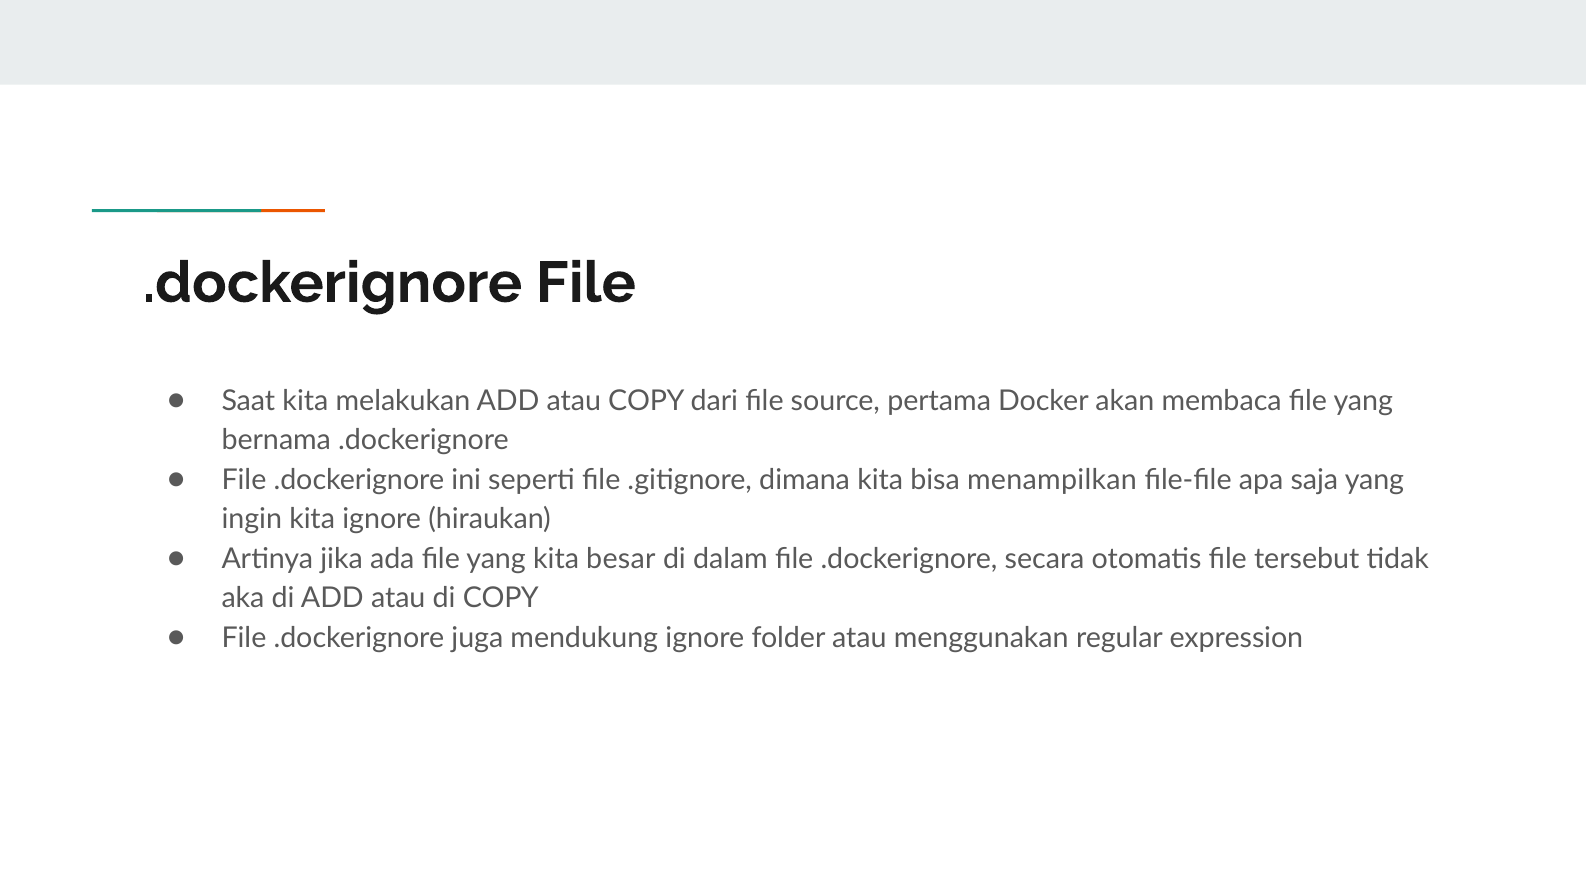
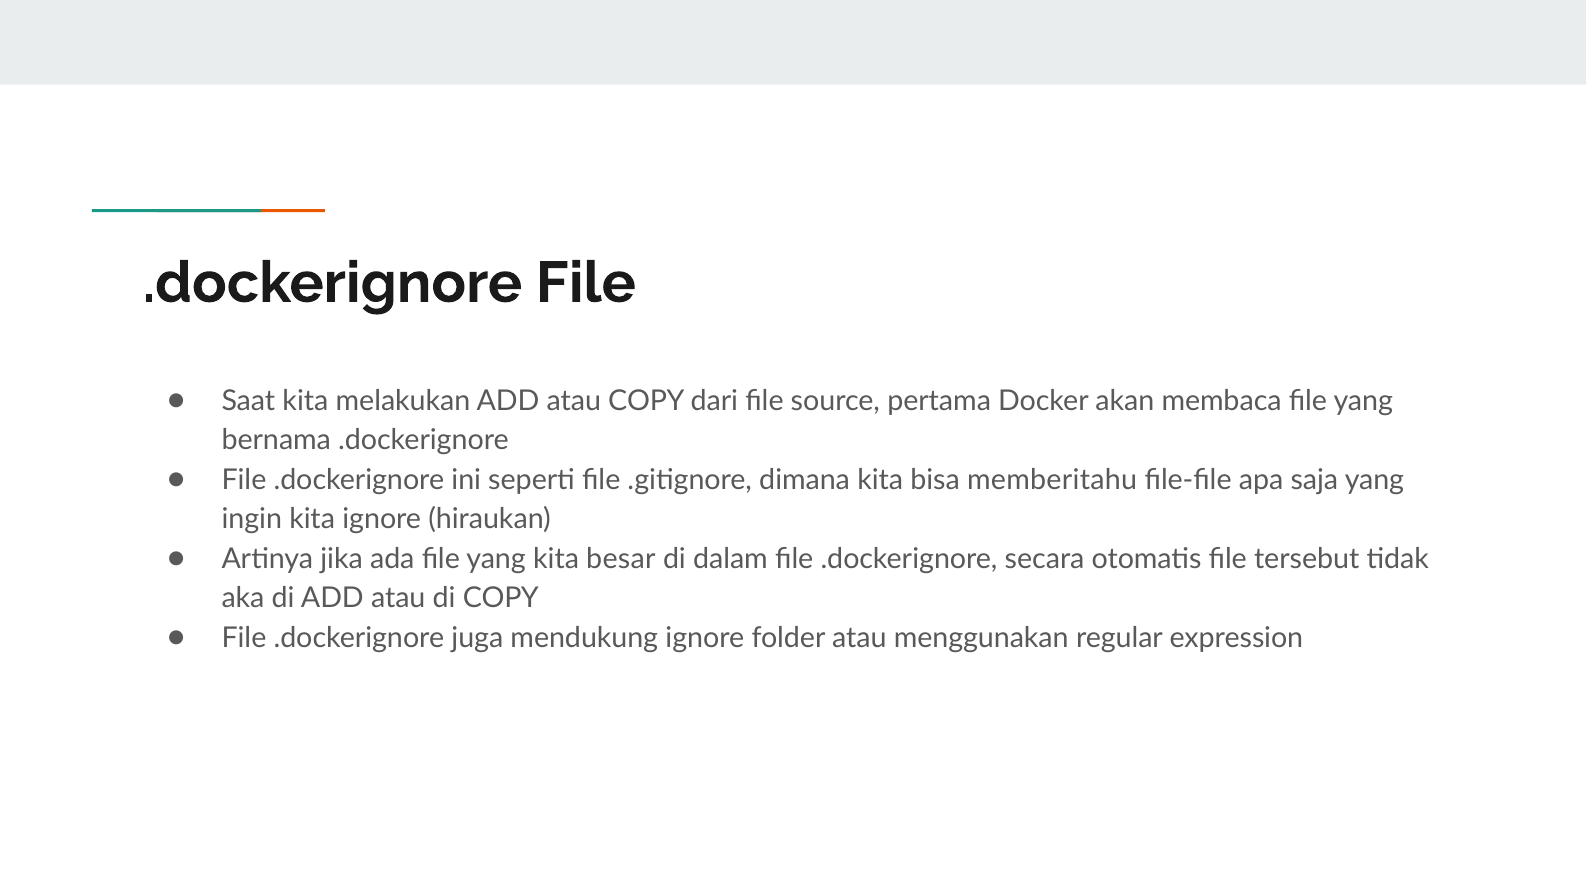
menampilkan: menampilkan -> memberitahu (1052, 480)
